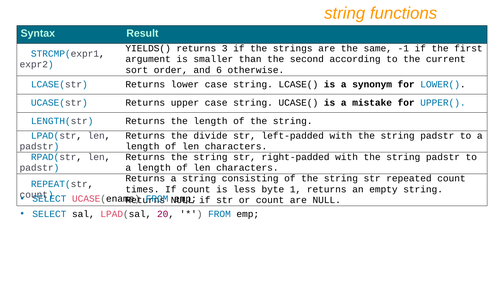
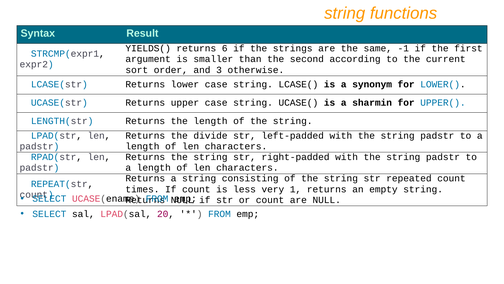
3: 3 -> 6 (225, 48)
6: 6 -> 3 (219, 70)
mistake: mistake -> sharmin (372, 103)
byte: byte -> very (273, 189)
